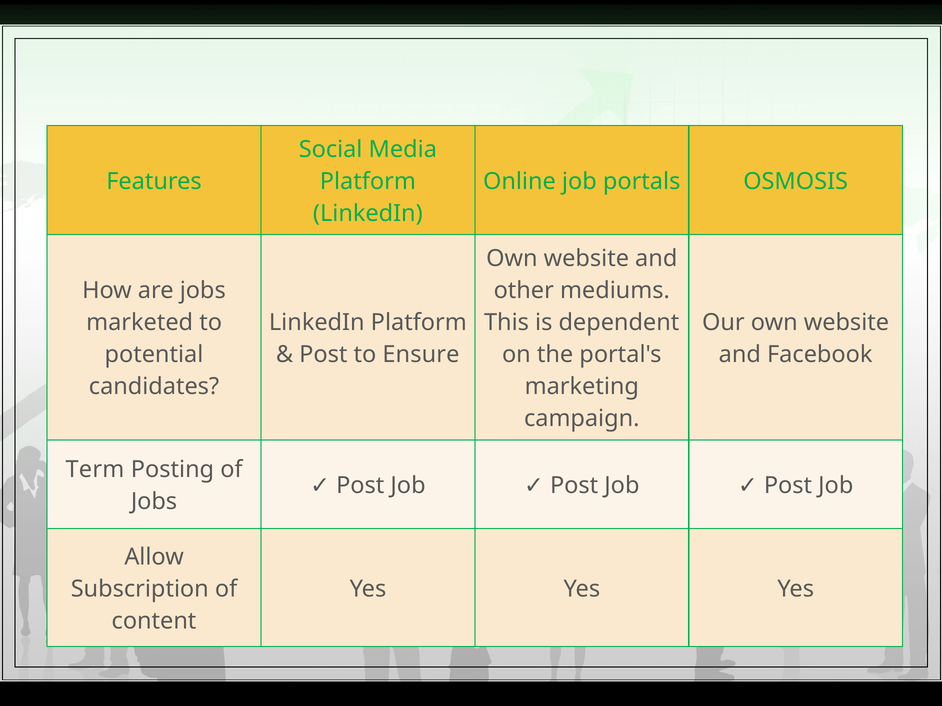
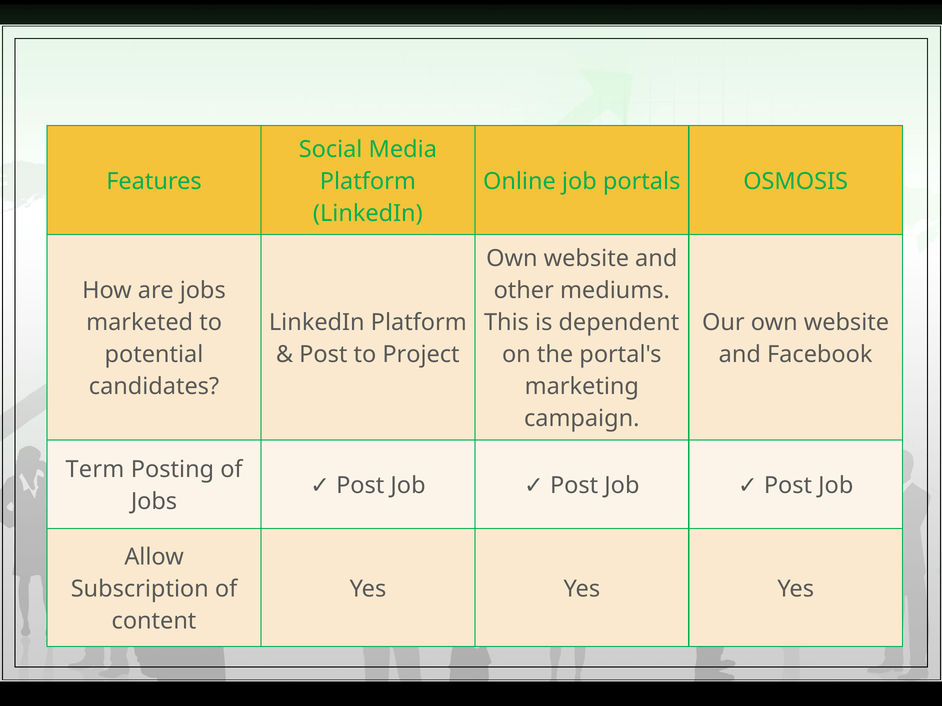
Ensure: Ensure -> Project (421, 355)
